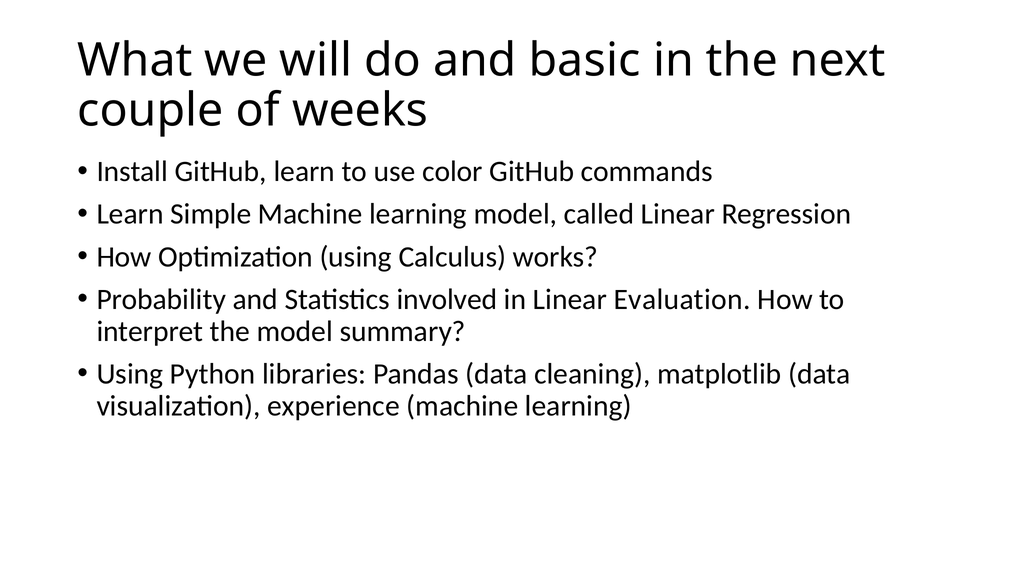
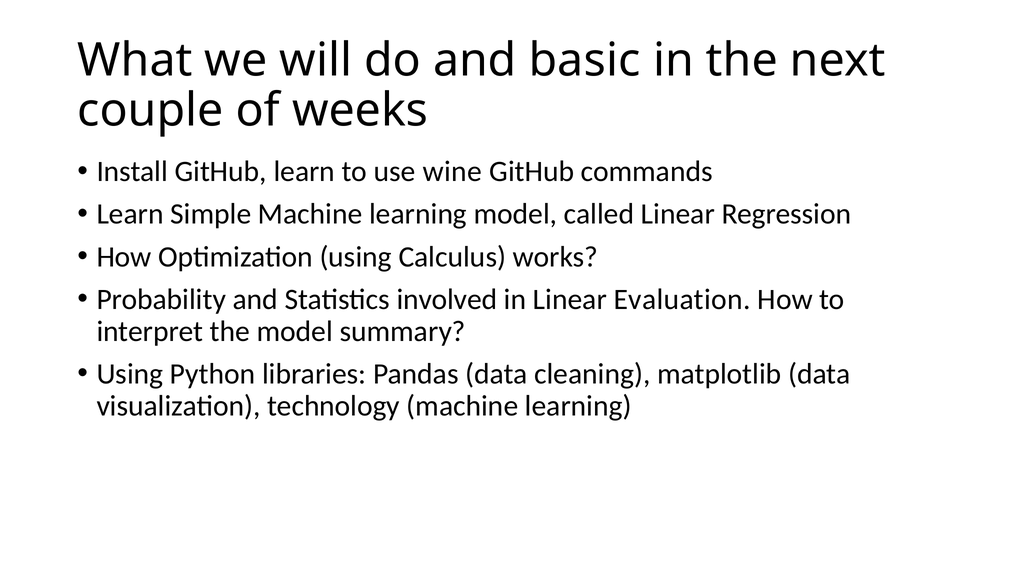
color: color -> wine (452, 172)
experience: experience -> technology (334, 406)
